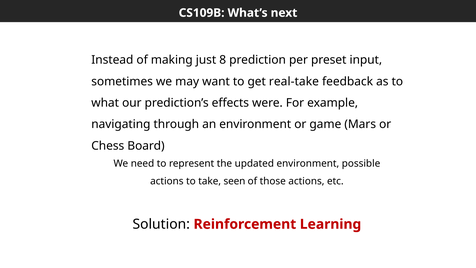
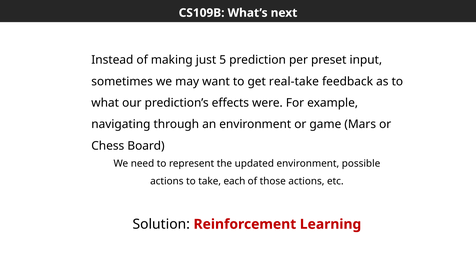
8: 8 -> 5 (223, 60)
seen: seen -> each (234, 181)
